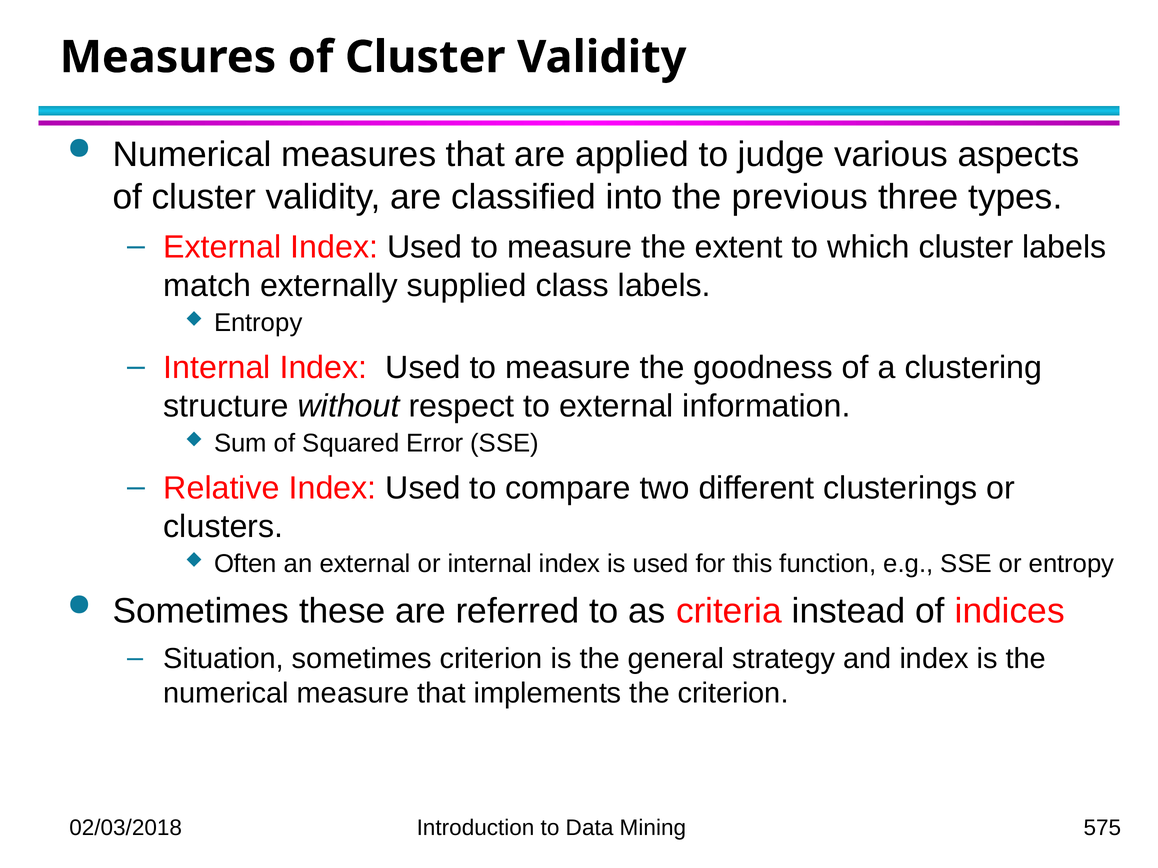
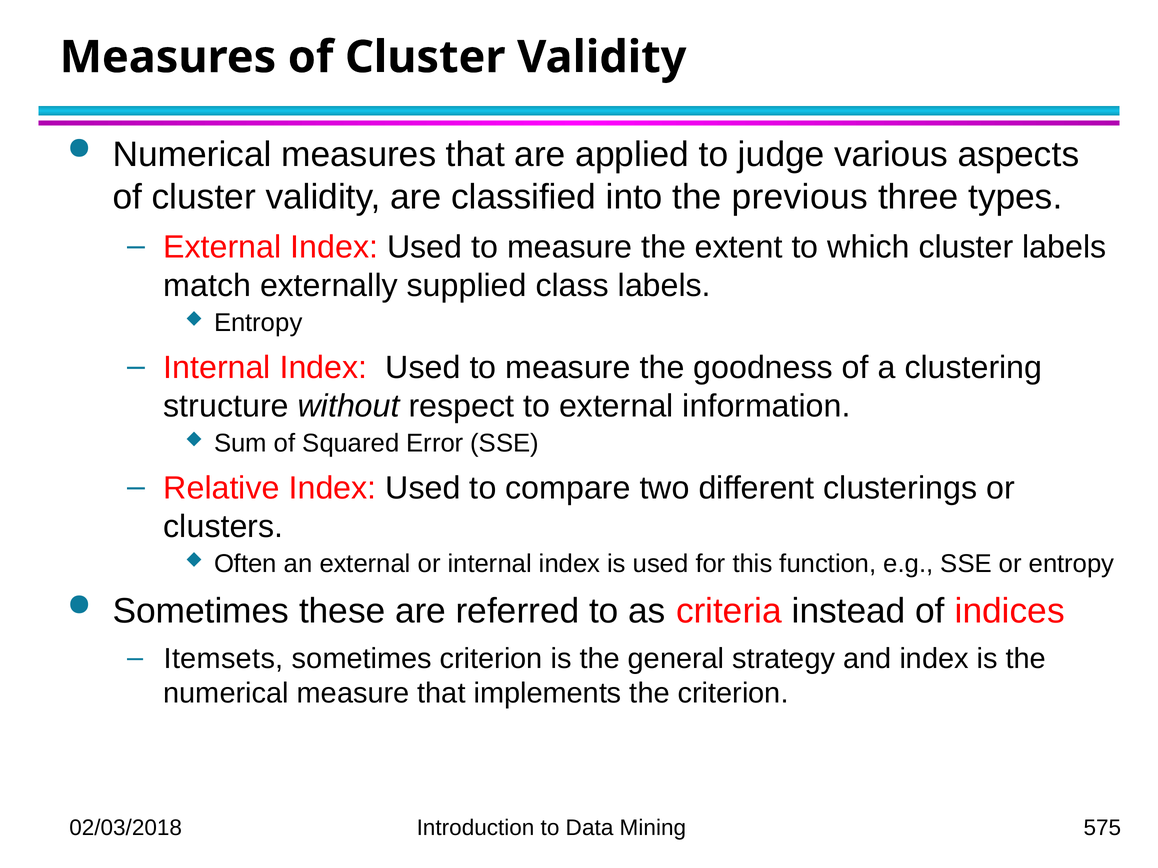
Situation: Situation -> Itemsets (224, 659)
